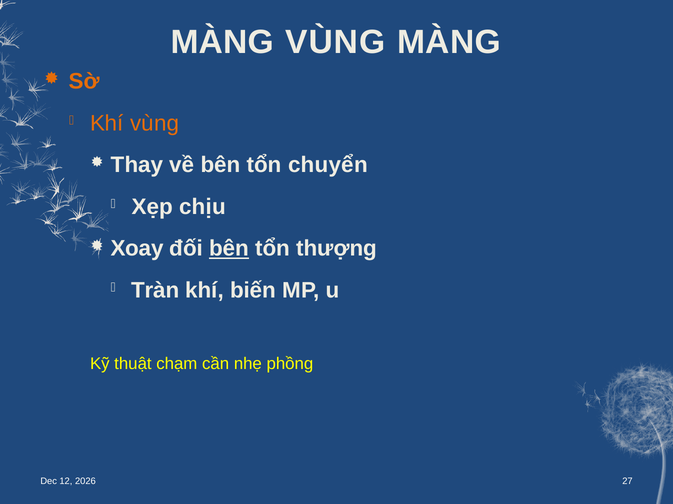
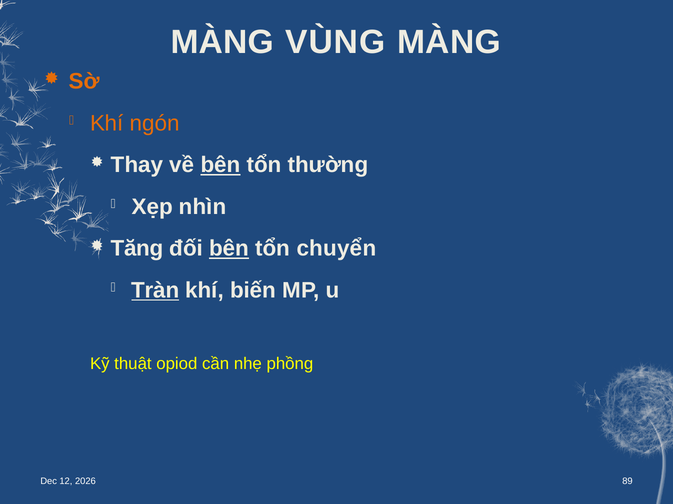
Khí vùng: vùng -> ngón (155, 123)
bên underline: none -> present (220, 165)
chuyển: chuyển -> thường (328, 165)
chịu: chịu -> nhìn (203, 207)
Xoay: Xoay -> Tăng (137, 249)
thượng: thượng -> chuyển (337, 249)
Tràn underline: none -> present (155, 291)
chạm: chạm -> opiod (177, 364)
27: 27 -> 89 (628, 482)
